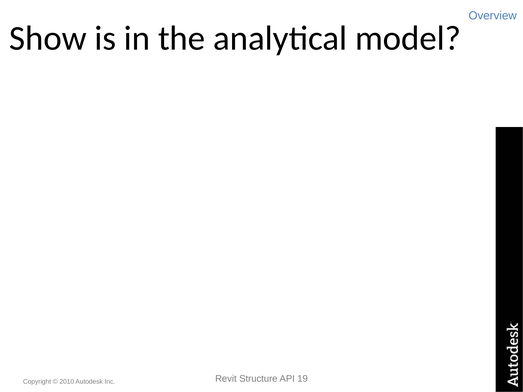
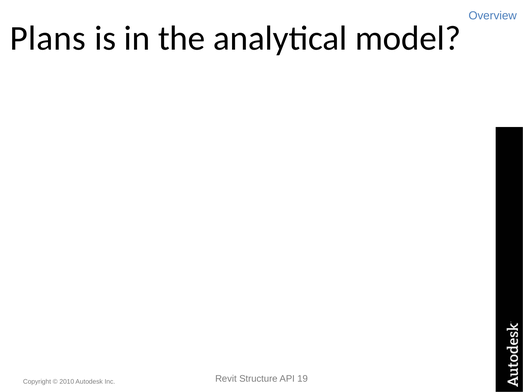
Show: Show -> Plans (48, 38)
